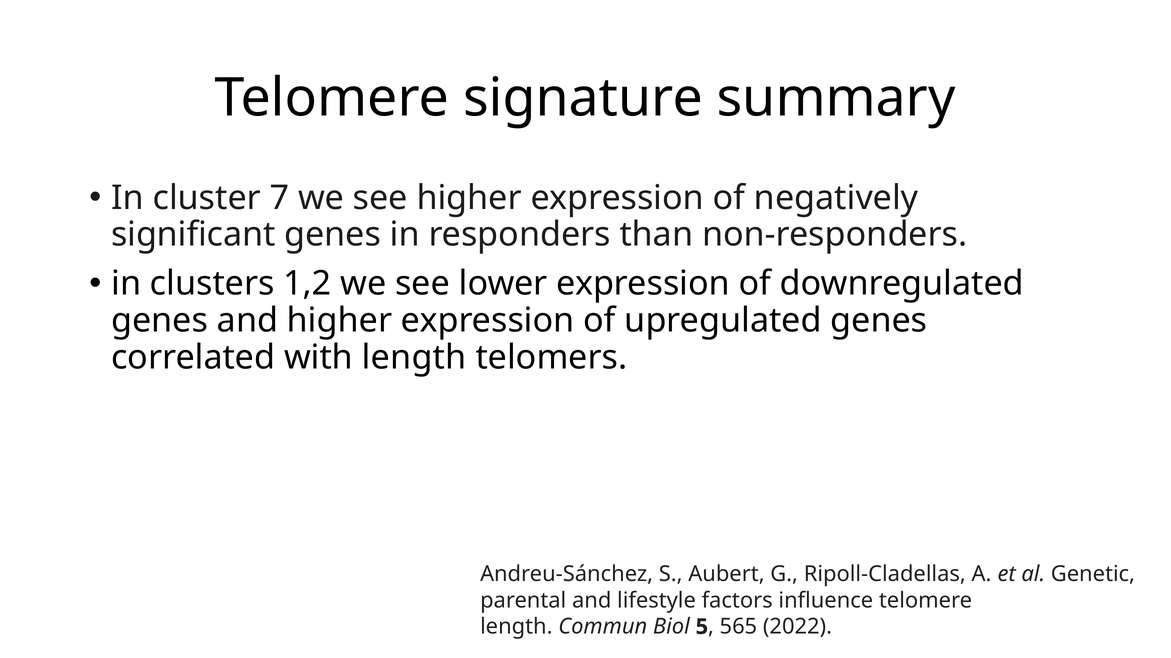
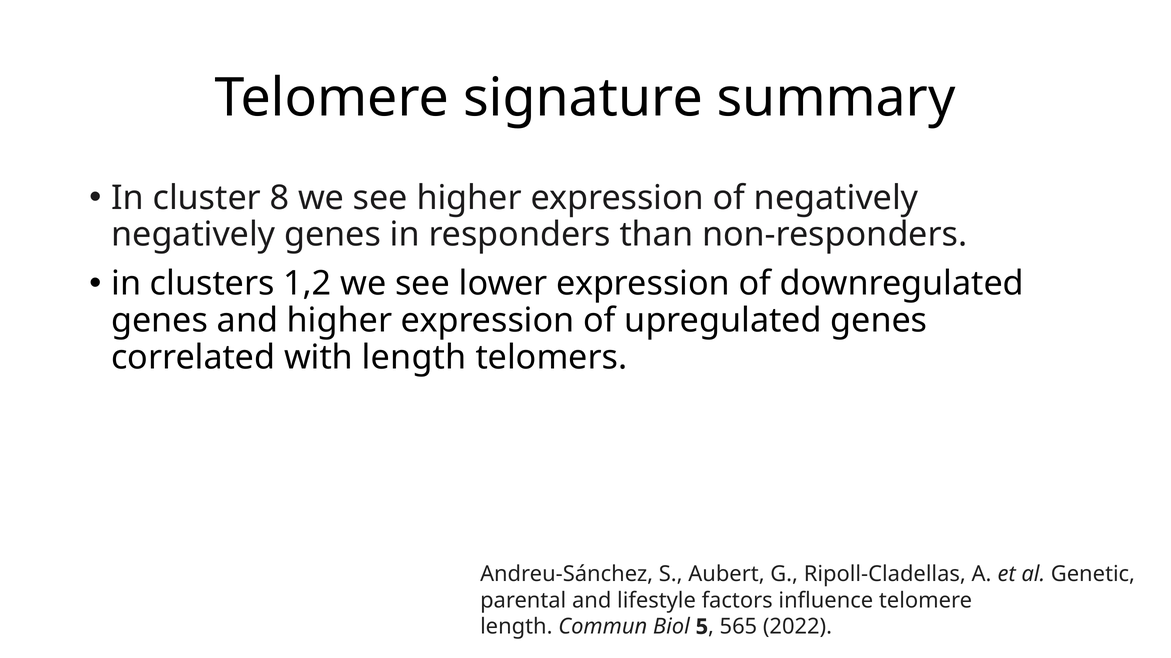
7: 7 -> 8 (279, 198)
significant: significant -> negatively (193, 235)
